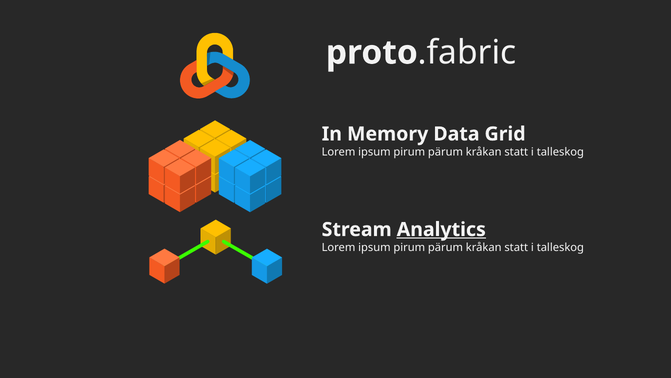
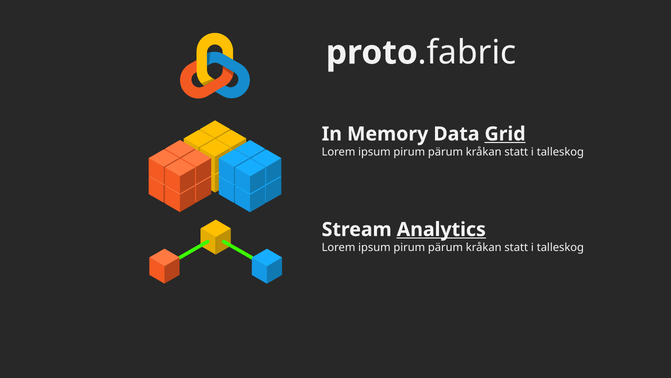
Grid underline: none -> present (505, 134)
